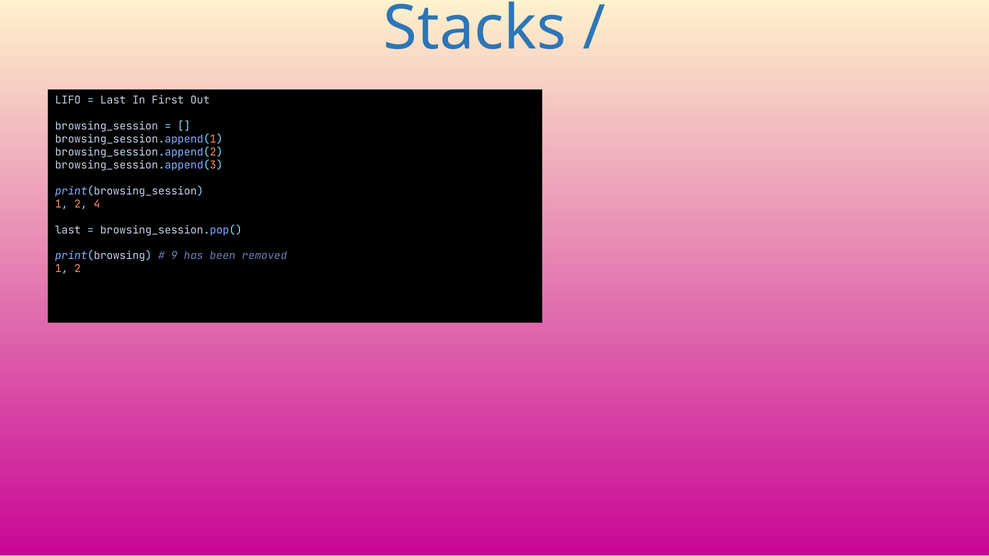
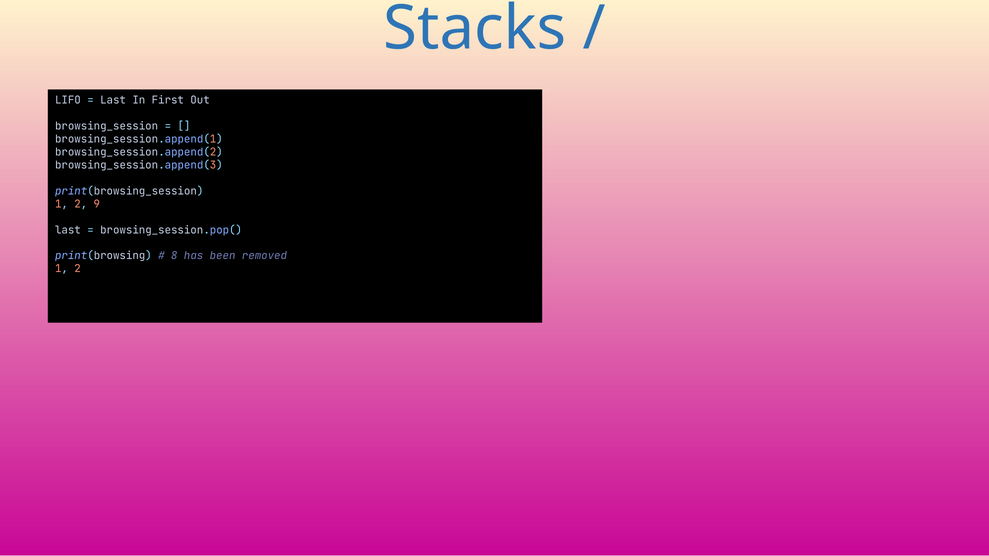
4: 4 -> 9 (97, 204)
9: 9 -> 8 (174, 256)
